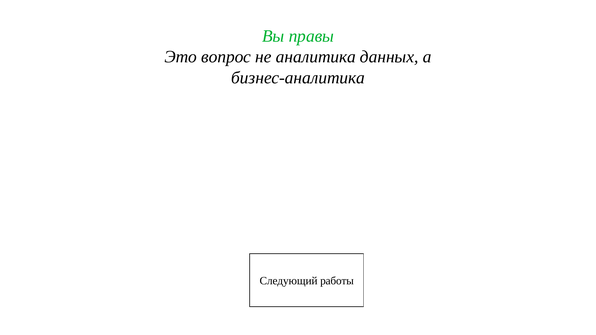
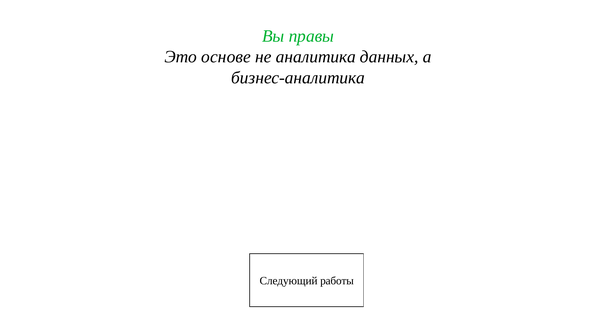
вопрос: вопрос -> основе (226, 57)
